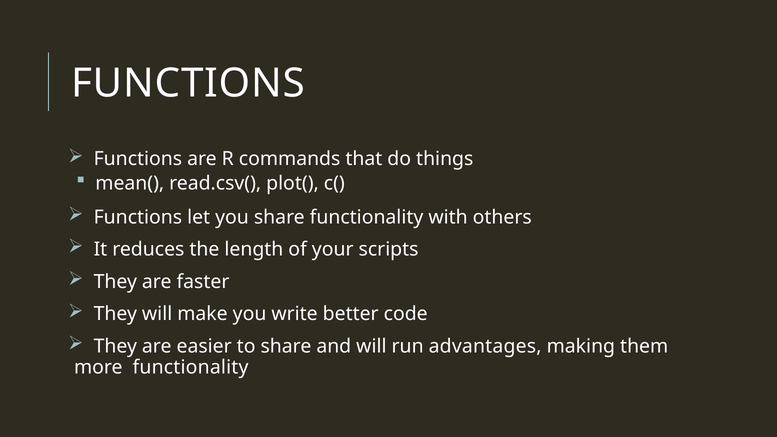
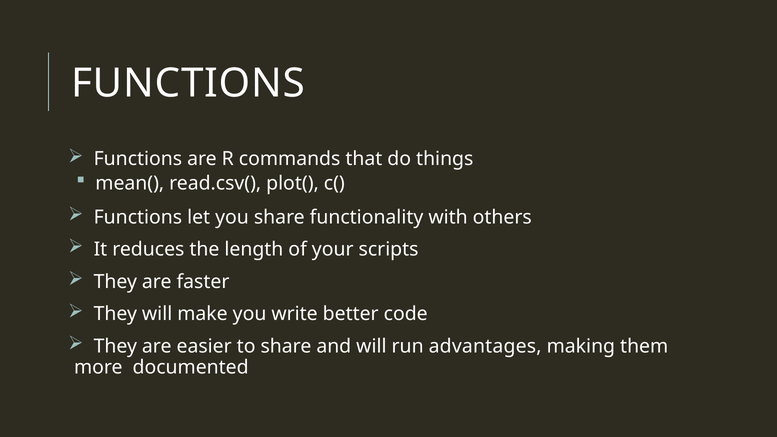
more functionality: functionality -> documented (191, 367)
